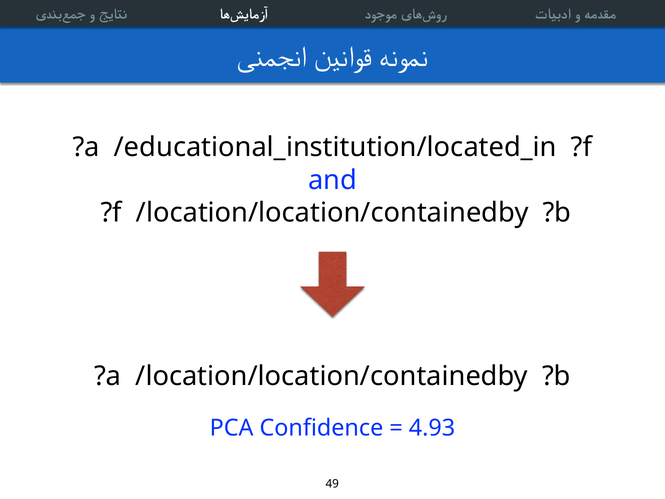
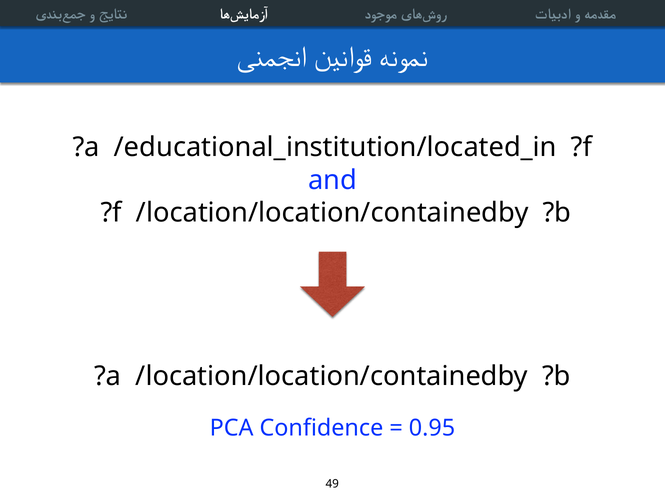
4.93: 4.93 -> 0.95 (432, 428)
